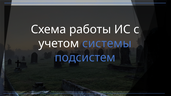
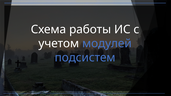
системы: системы -> модулей (107, 44)
